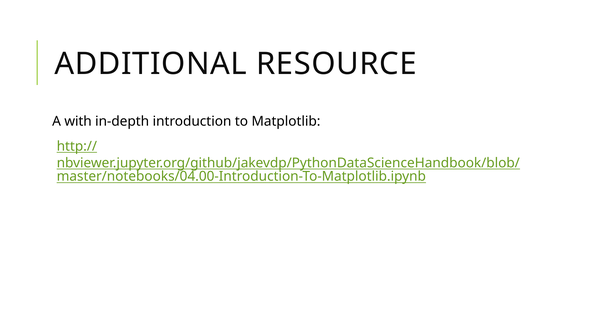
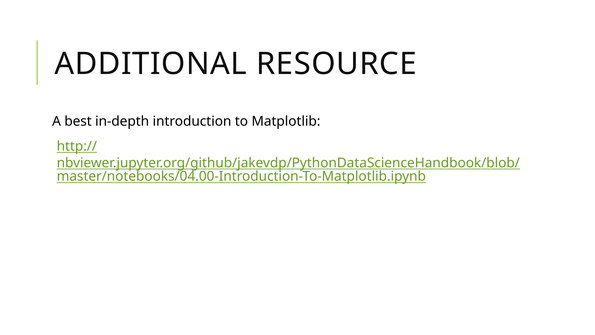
with: with -> best (78, 121)
